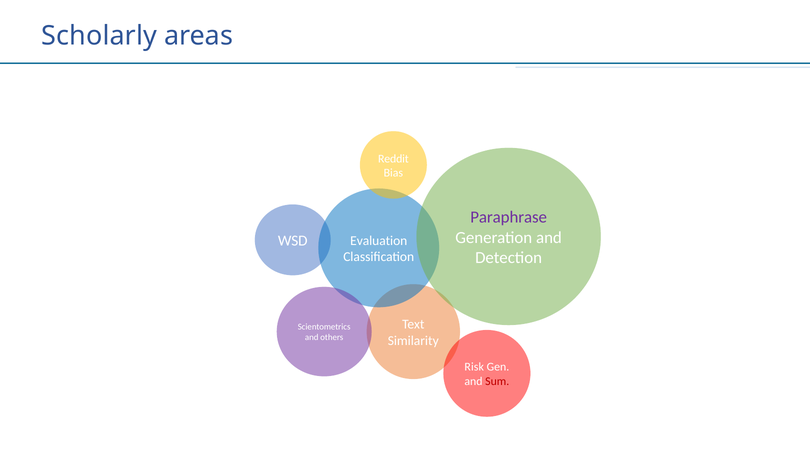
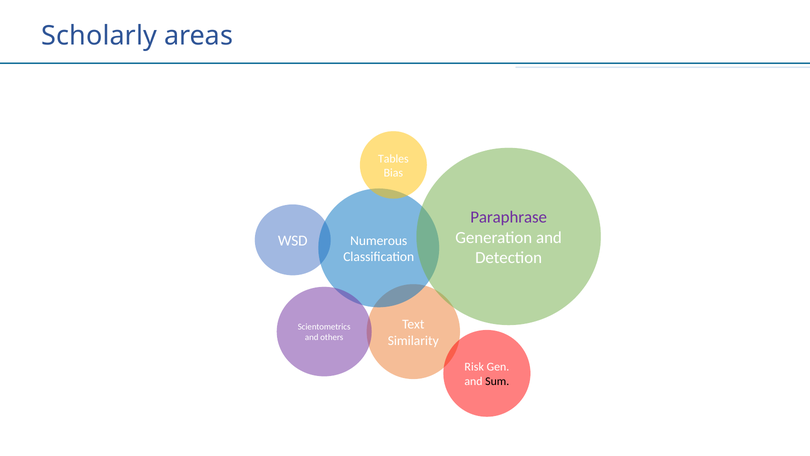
Reddit: Reddit -> Tables (393, 158)
Evaluation: Evaluation -> Numerous (379, 241)
Sum colour: red -> black (497, 381)
